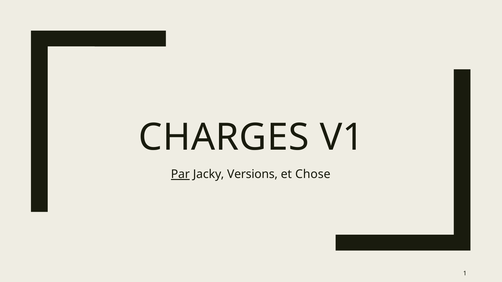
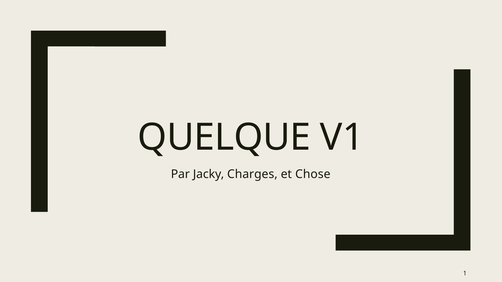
CHARGES: CHARGES -> QUELQUE (224, 138)
Par underline: present -> none (180, 175)
Versions: Versions -> Charges (252, 175)
